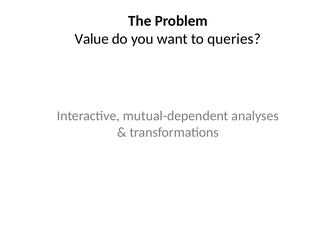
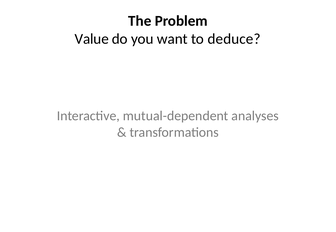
queries: queries -> deduce (234, 39)
